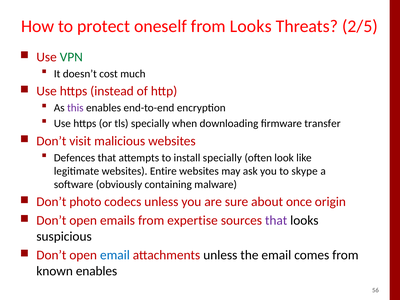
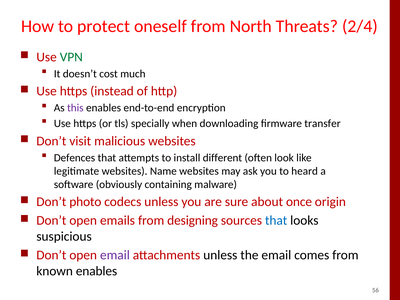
from Looks: Looks -> North (251, 26)
2/5: 2/5 -> 2/4 (360, 26)
install specially: specially -> different (222, 158)
Entire: Entire -> Name (163, 171)
skype: skype -> heard (305, 171)
expertise: expertise -> designing (193, 221)
that colour: purple -> blue (276, 221)
email colour: blue -> purple (115, 255)
